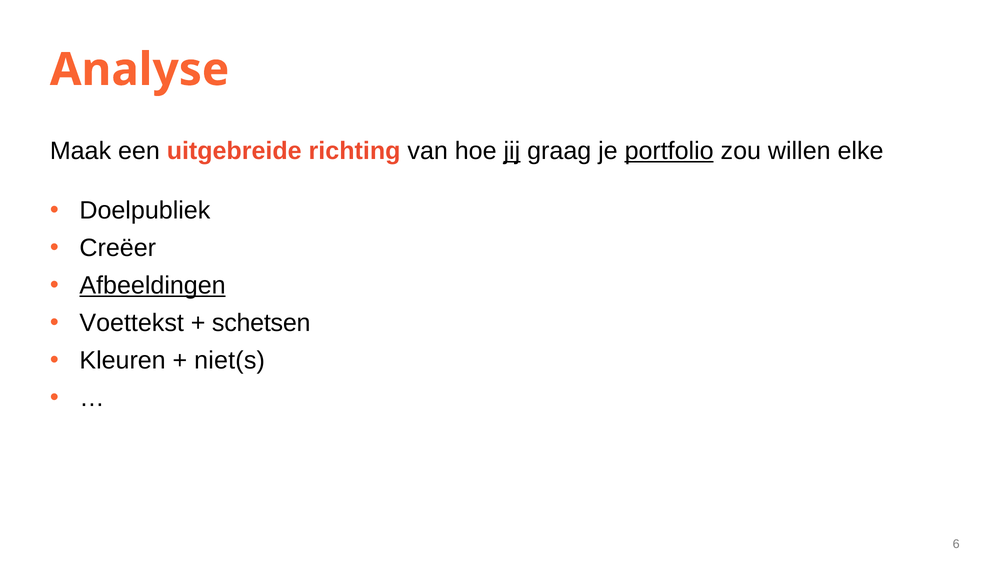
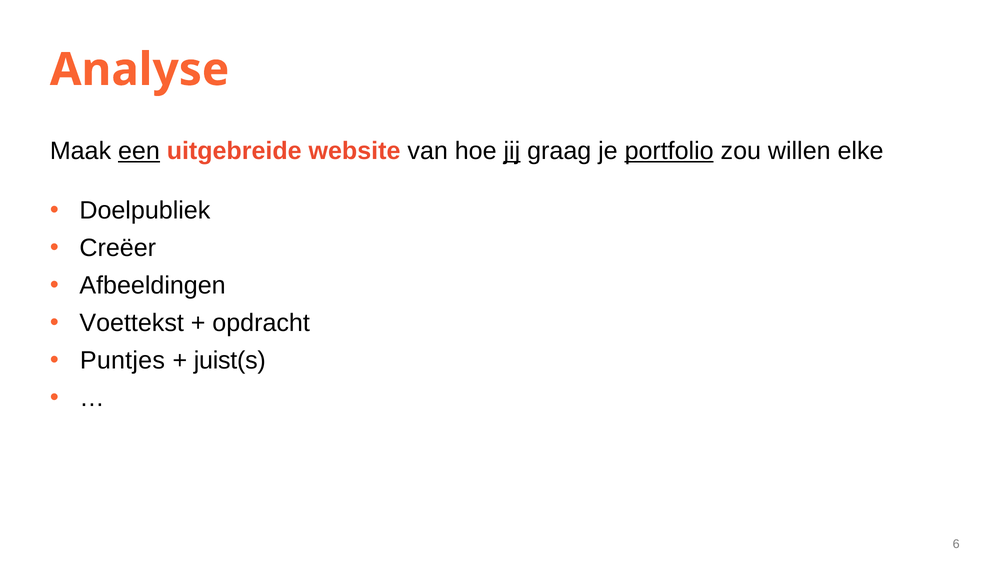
een underline: none -> present (139, 151)
richting: richting -> website (355, 151)
Afbeeldingen underline: present -> none (153, 285)
schetsen: schetsen -> opdracht (261, 323)
Kleuren: Kleuren -> Puntjes (122, 360)
niet(s: niet(s -> juist(s (230, 360)
